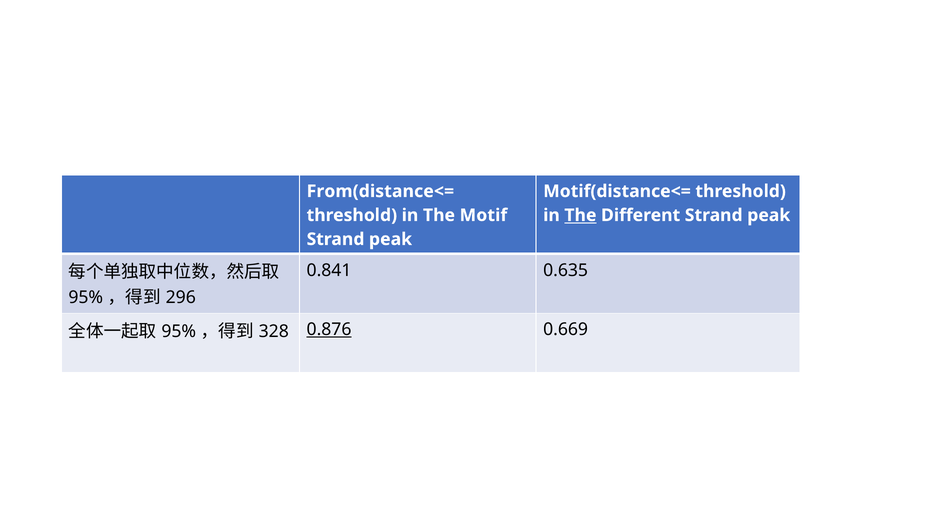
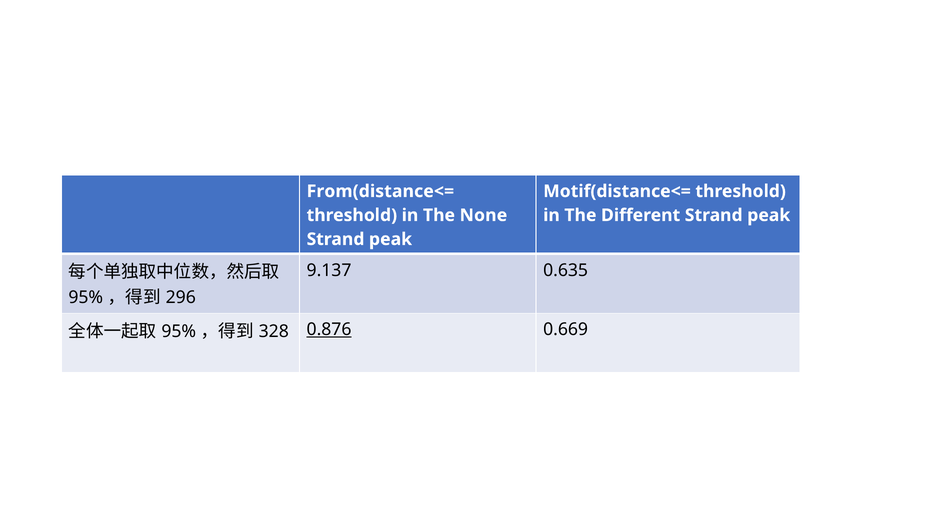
Motif: Motif -> None (483, 215)
The underline: present -> none (580, 215)
0.841: 0.841 -> 9.137 (329, 270)
